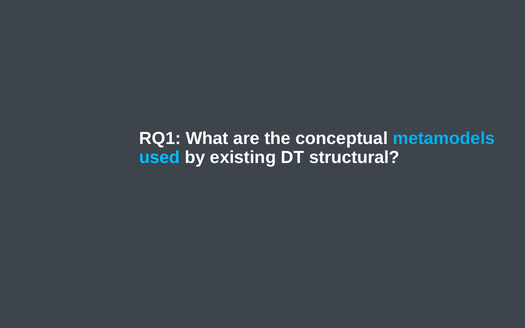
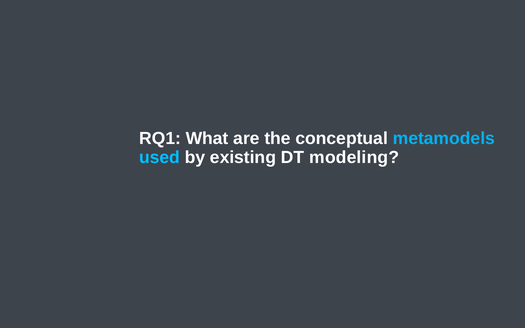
structural: structural -> modeling (354, 157)
